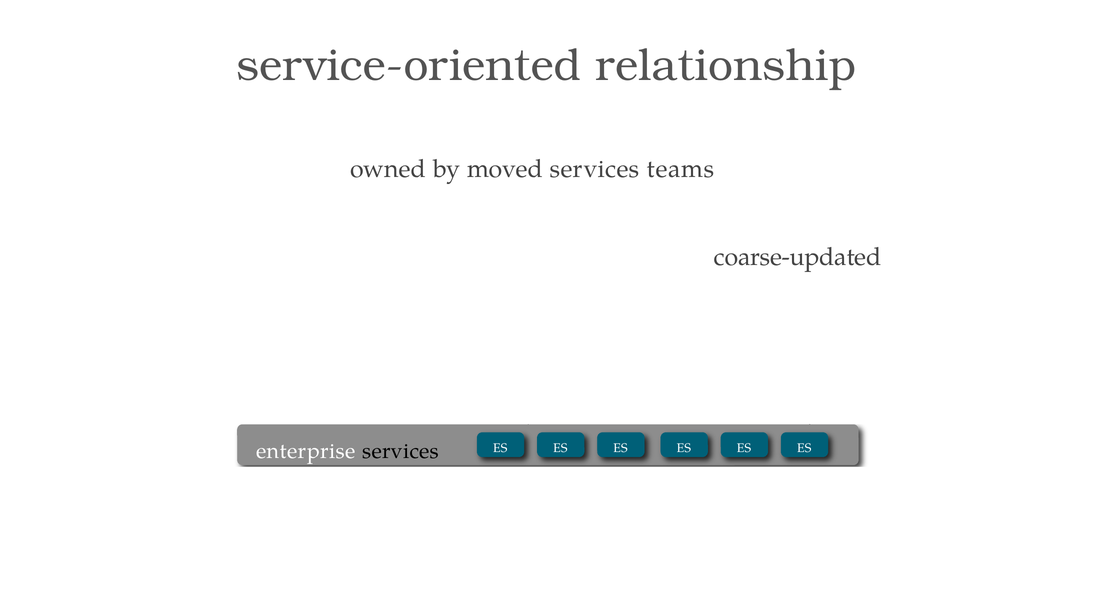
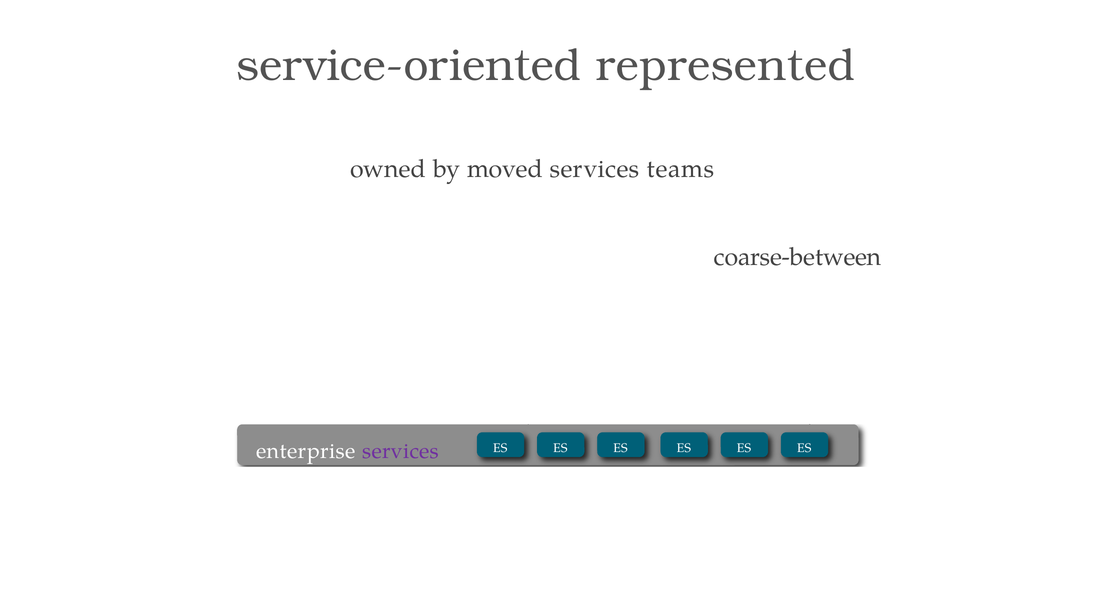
relationship: relationship -> represented (726, 66)
coarse-updated: coarse-updated -> coarse-between (798, 257)
services colour: black -> purple (401, 451)
